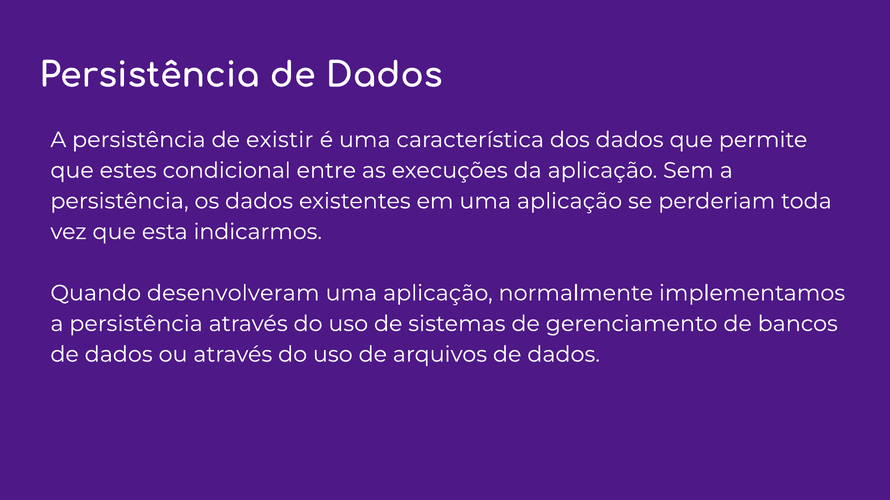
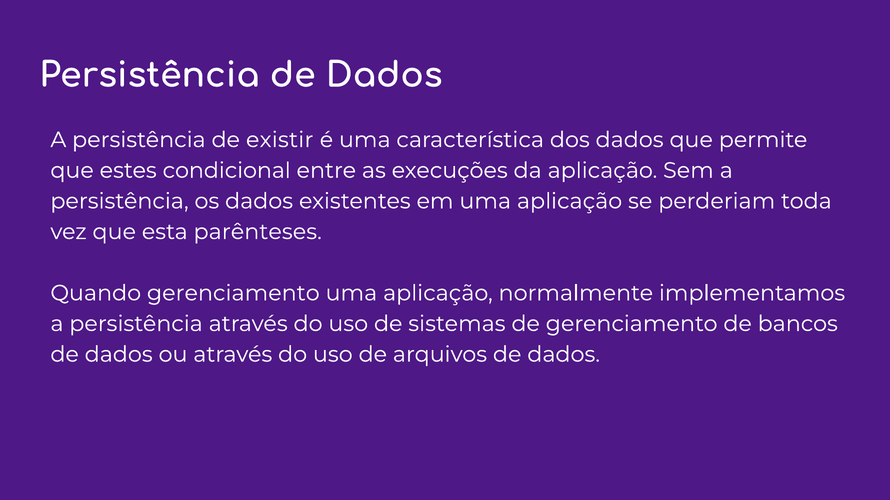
indicarmos: indicarmos -> parênteses (258, 232)
Quando desenvolveram: desenvolveram -> gerenciamento (233, 293)
